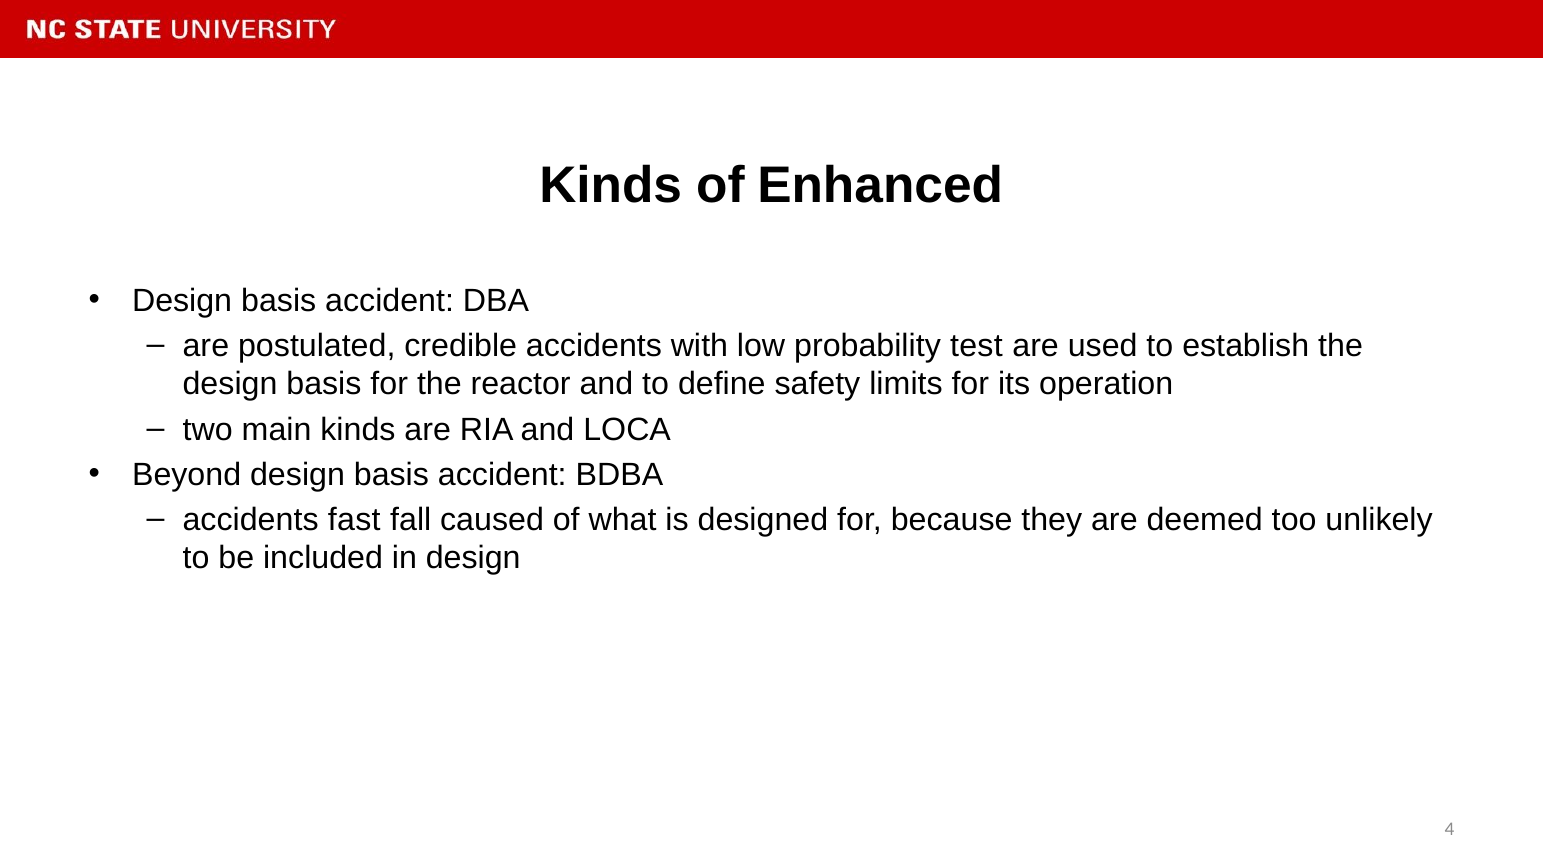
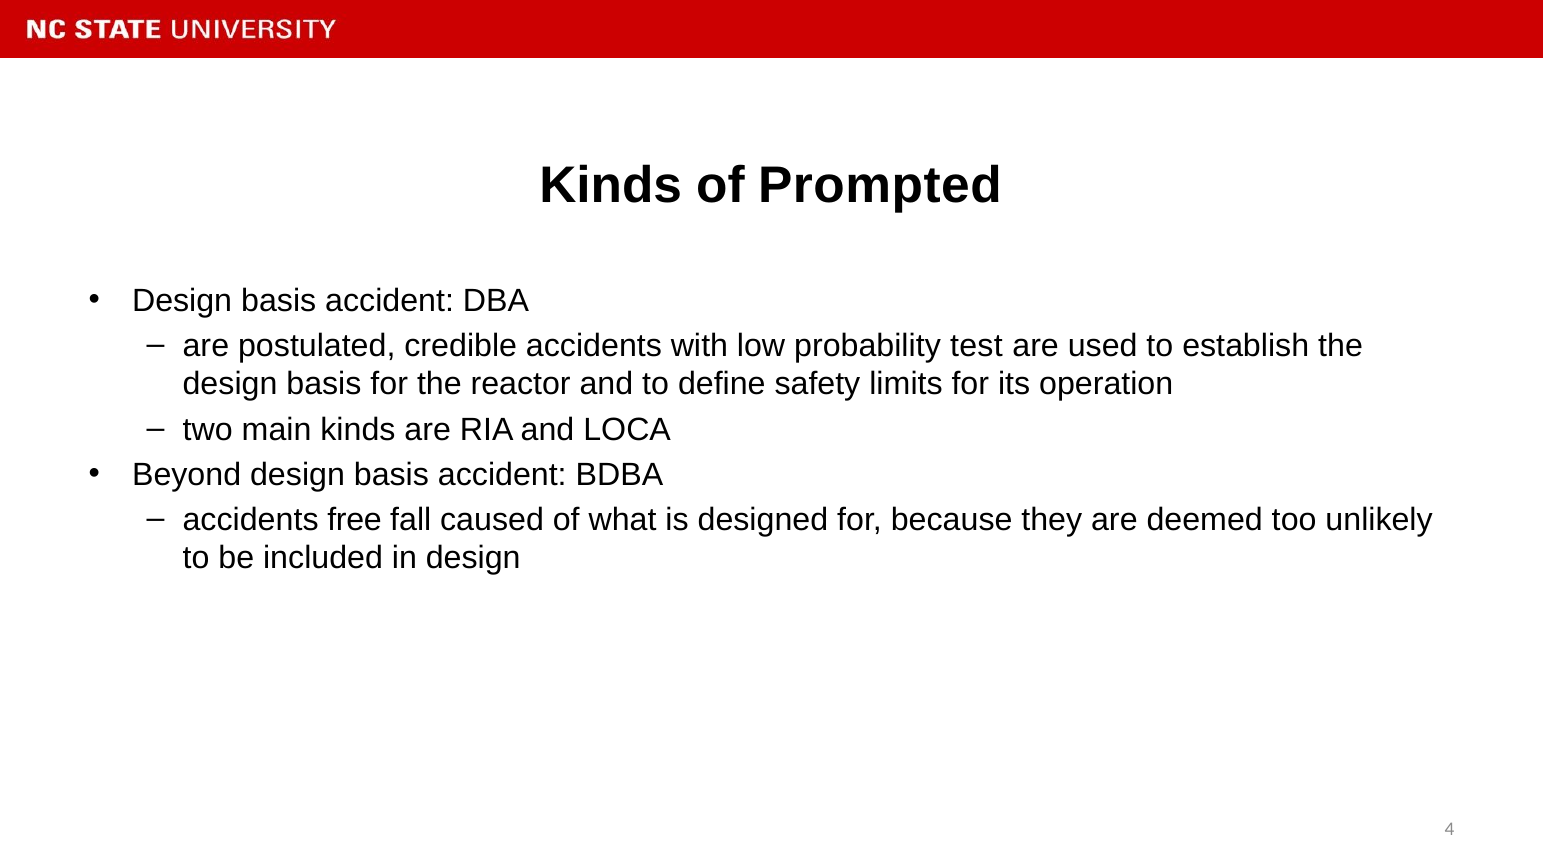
Enhanced: Enhanced -> Prompted (880, 185)
fast: fast -> free (355, 519)
